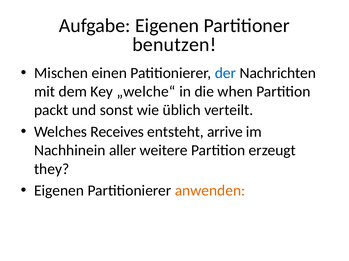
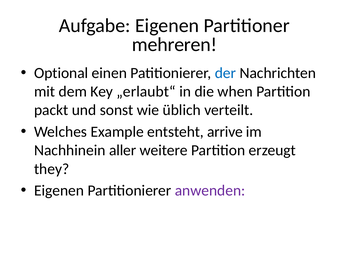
benutzen: benutzen -> mehreren (175, 45)
Mischen: Mischen -> Optional (61, 73)
„welche“: „welche“ -> „erlaubt“ (146, 92)
Receives: Receives -> Example (117, 132)
anwenden colour: orange -> purple (210, 191)
